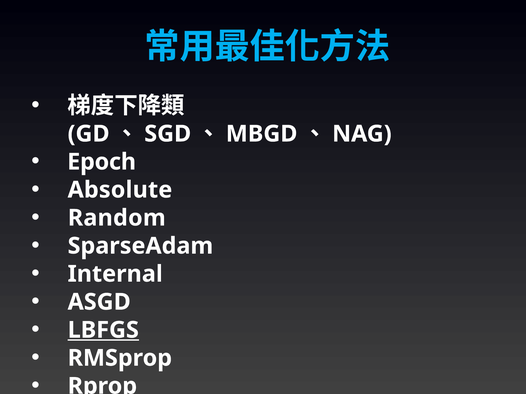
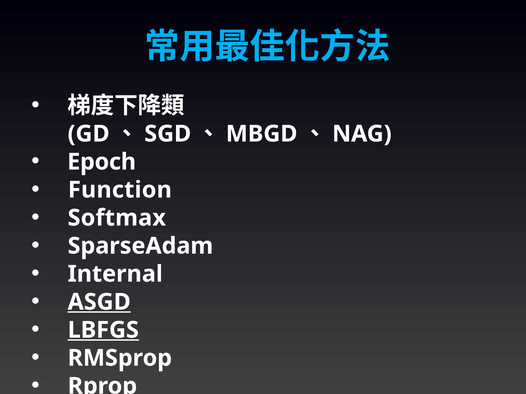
Absolute: Absolute -> Function (120, 190)
Random: Random -> Softmax (117, 218)
ASGD underline: none -> present (99, 302)
